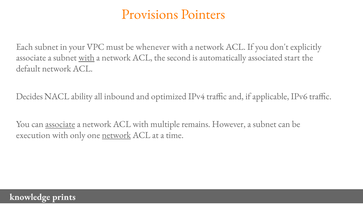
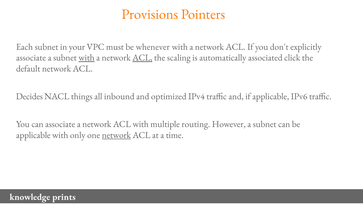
ACL underline: none -> present (142, 58)
second: second -> scaling (179, 58)
start: start -> click (292, 58)
ability: ability -> things (82, 97)
associate underline: present -> none (60, 124)
remains: remains -> routing (196, 124)
execution: execution -> applicable (33, 135)
